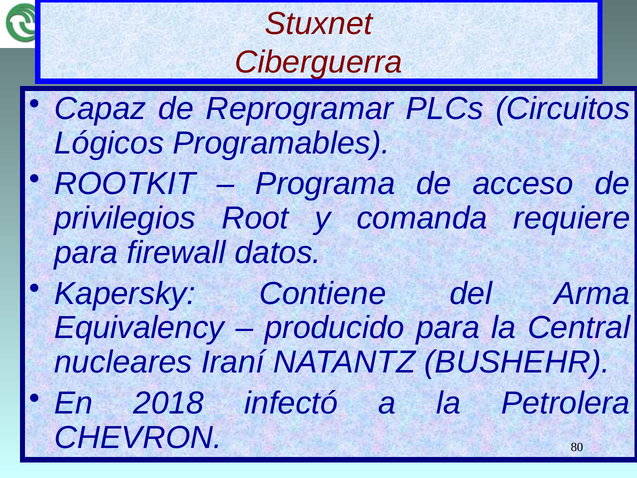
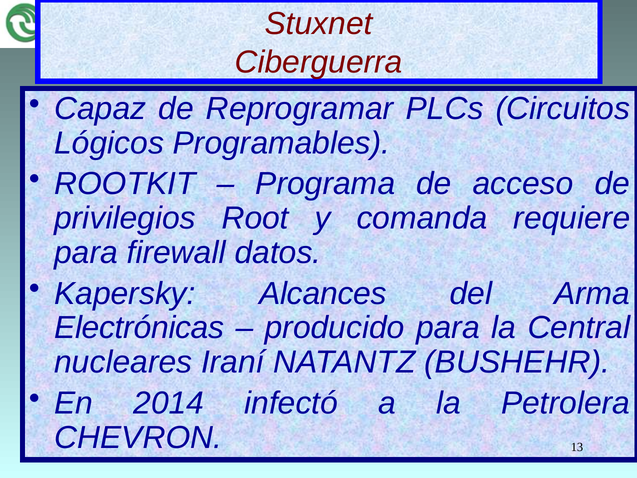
Contiene: Contiene -> Alcances (323, 293)
Equivalency: Equivalency -> Electrónicas (139, 328)
2018: 2018 -> 2014 (169, 403)
80: 80 -> 13 (577, 447)
